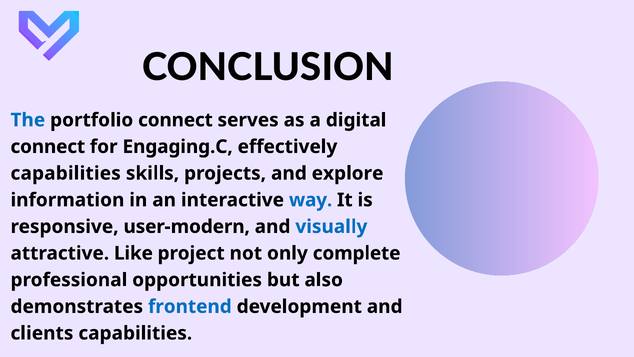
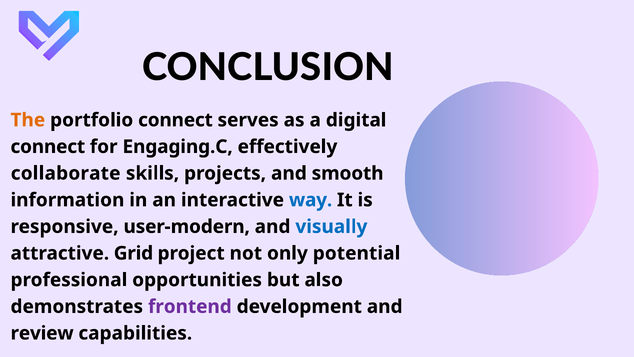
The colour: blue -> orange (28, 120)
capabilities: capabilities -> collaborate (66, 173)
explore: explore -> smooth (348, 173)
Like: Like -> Grid (133, 253)
complete: complete -> potential (357, 253)
frontend colour: blue -> purple (190, 306)
clients: clients -> review (42, 333)
